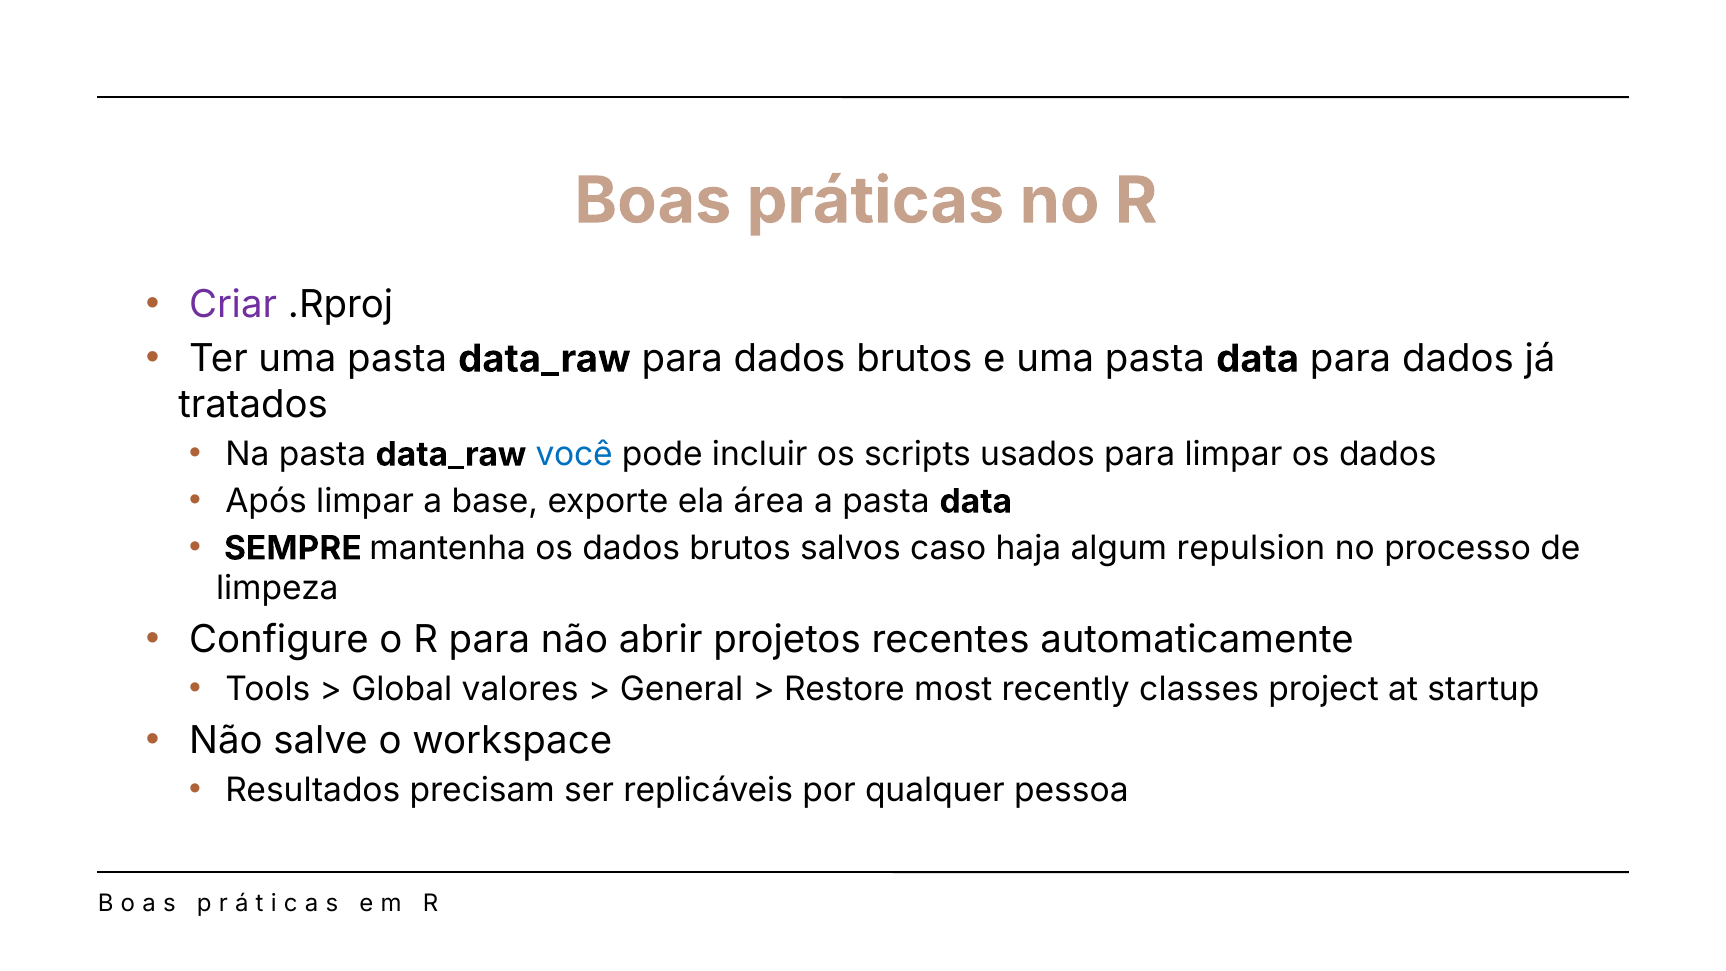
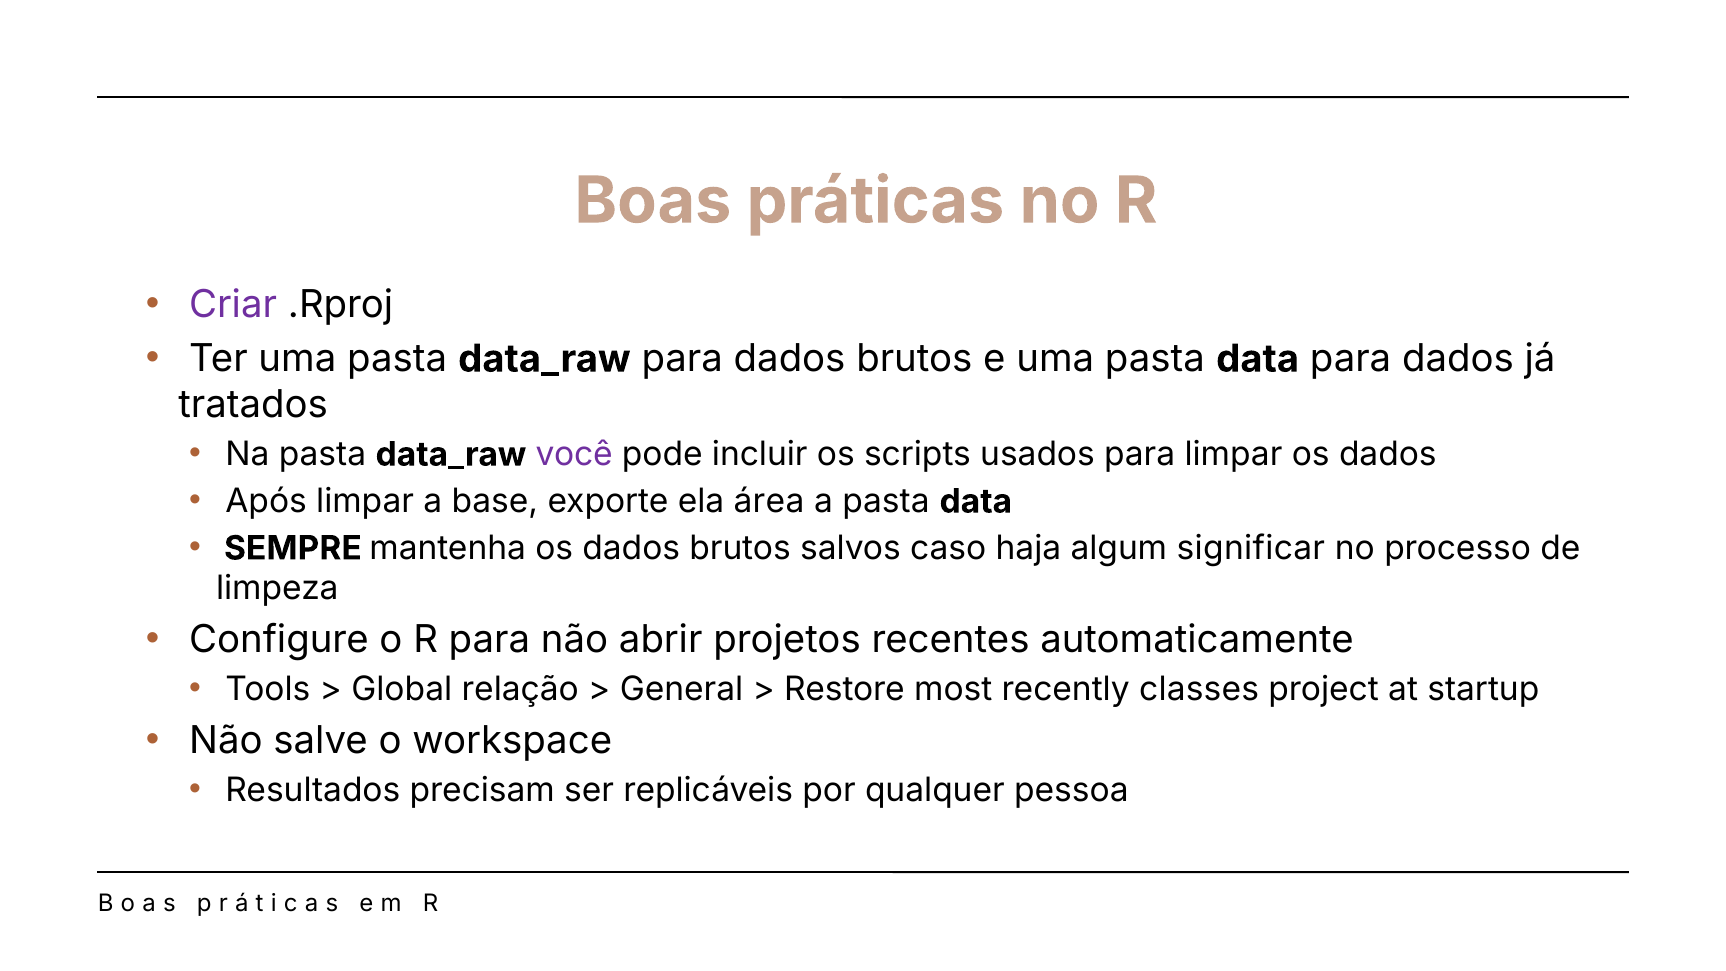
você colour: blue -> purple (574, 455)
repulsion: repulsion -> significar (1251, 548)
valores: valores -> relação (520, 689)
